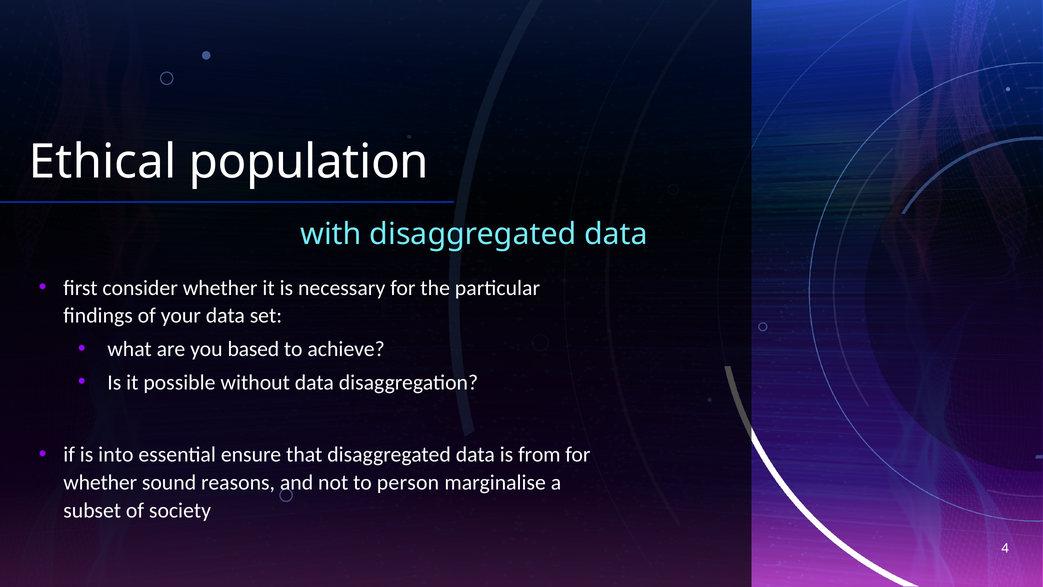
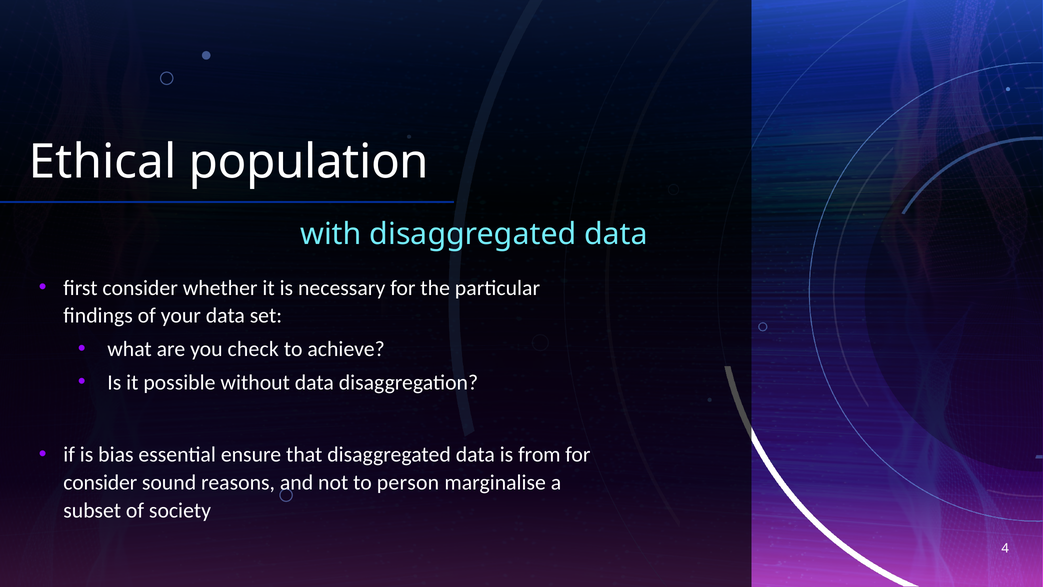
based: based -> check (253, 349)
into: into -> bias (116, 454)
whether: whether -> consider (100, 482)
